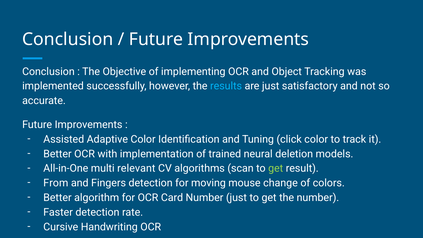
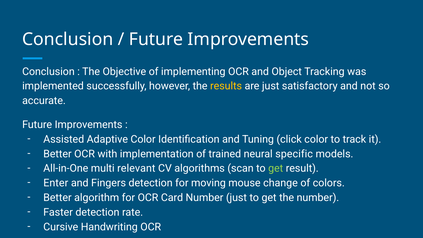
results colour: light blue -> yellow (226, 86)
deletion: deletion -> specific (294, 154)
From: From -> Enter (56, 183)
